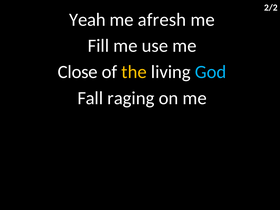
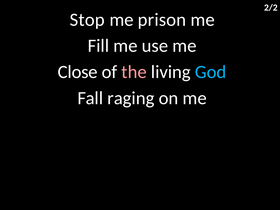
Yeah: Yeah -> Stop (87, 20)
afresh: afresh -> prison (162, 20)
the colour: yellow -> pink (134, 72)
